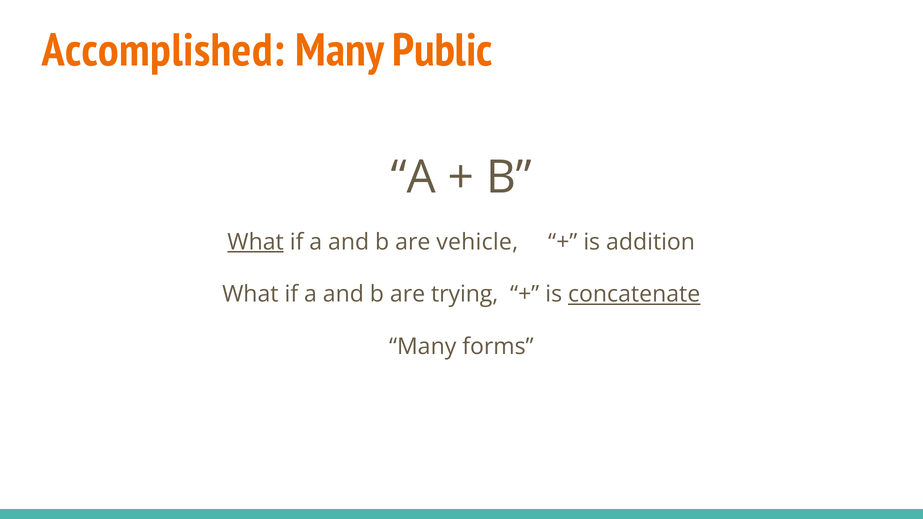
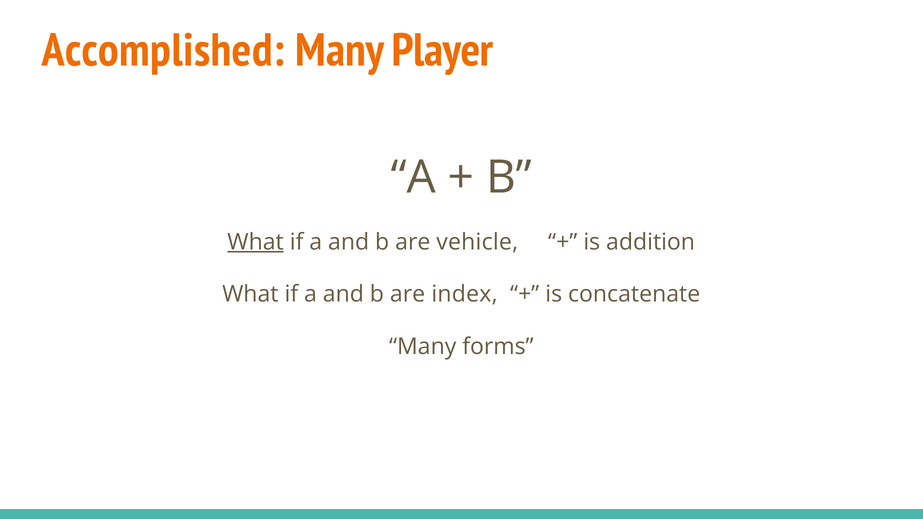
Public: Public -> Player (443, 51)
trying: trying -> index (464, 294)
concatenate underline: present -> none (634, 294)
